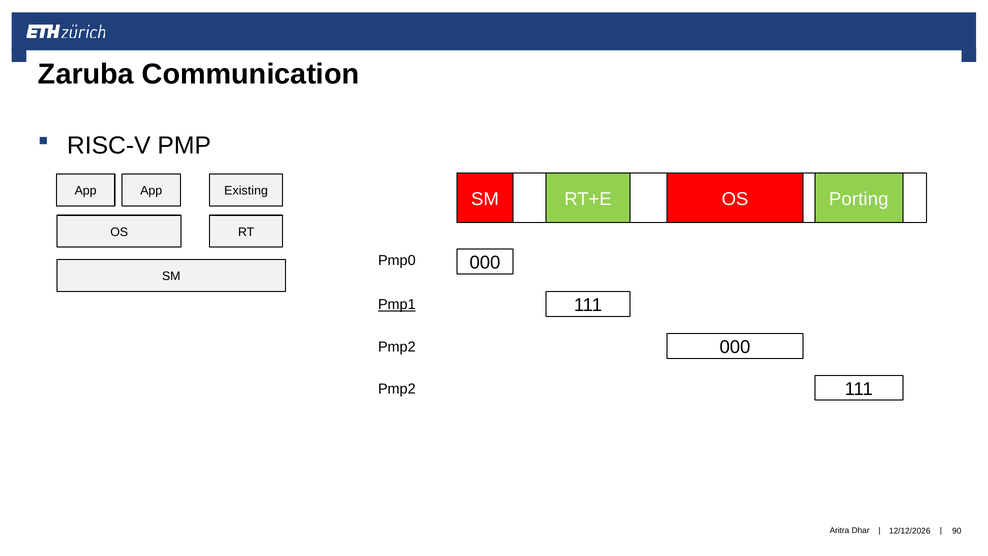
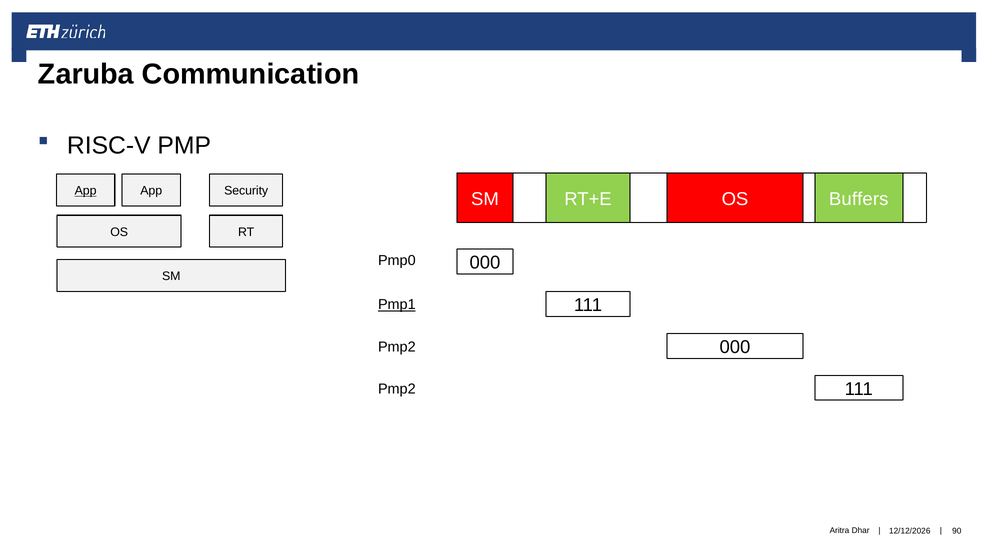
App underline: none -> present (86, 191)
Existing: Existing -> Security (246, 191)
Porting: Porting -> Buffers (859, 199)
